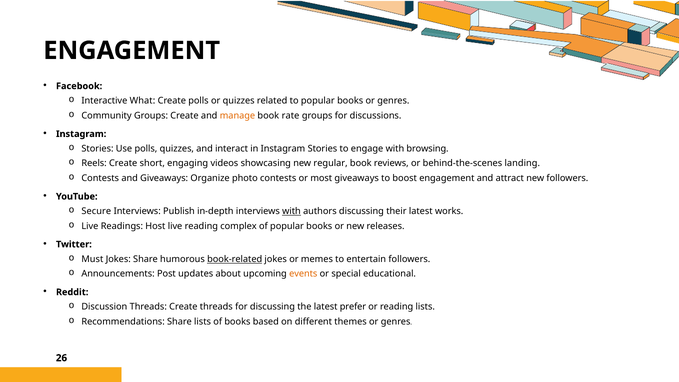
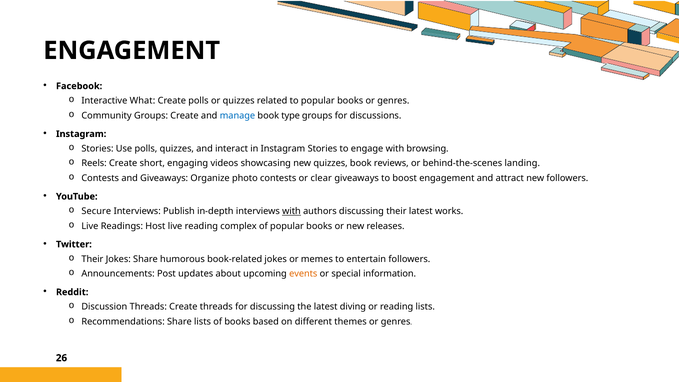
manage colour: orange -> blue (237, 116)
rate: rate -> type (291, 116)
new regular: regular -> quizzes (331, 163)
most: most -> clear (321, 178)
Must: Must -> Their (92, 259)
book-related underline: present -> none (235, 259)
educational: educational -> information (390, 274)
prefer: prefer -> diving (353, 307)
